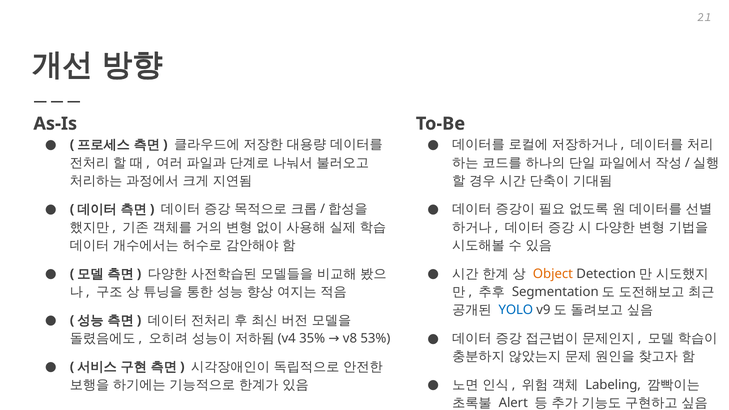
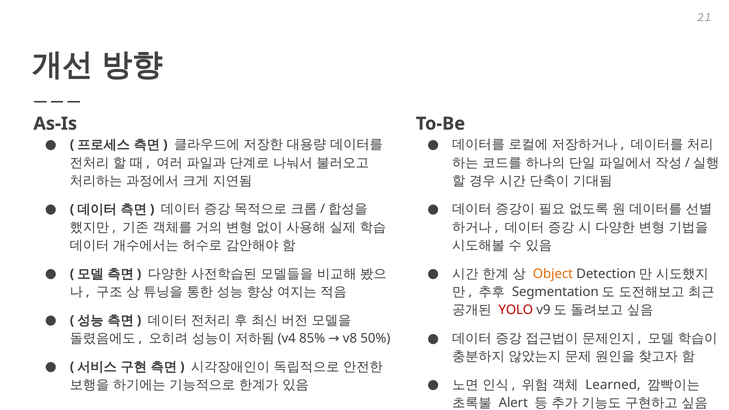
YOLO colour: blue -> red (516, 310)
35%: 35% -> 85% (312, 338)
53%: 53% -> 50% (375, 338)
Labeling: Labeling -> Learned (613, 385)
